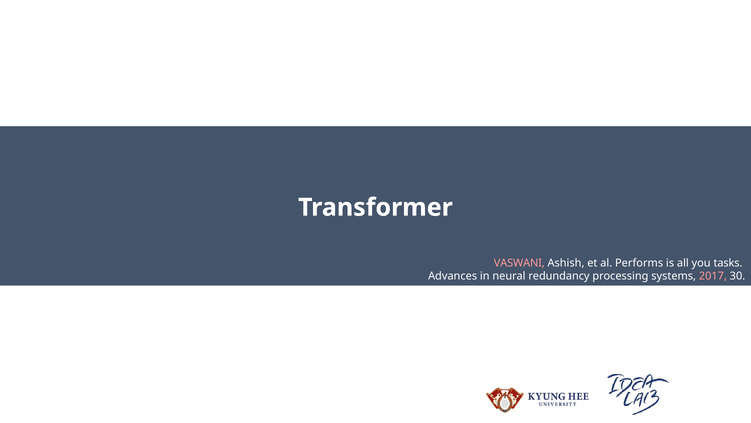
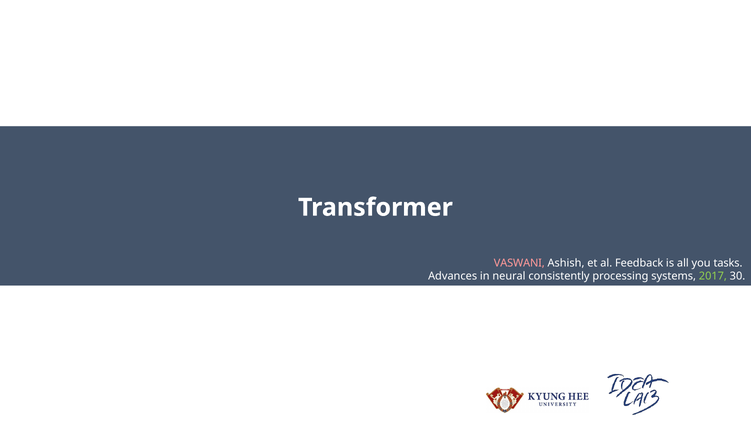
Performs: Performs -> Feedback (639, 263)
redundancy: redundancy -> consistently (559, 276)
2017 colour: pink -> light green (713, 276)
